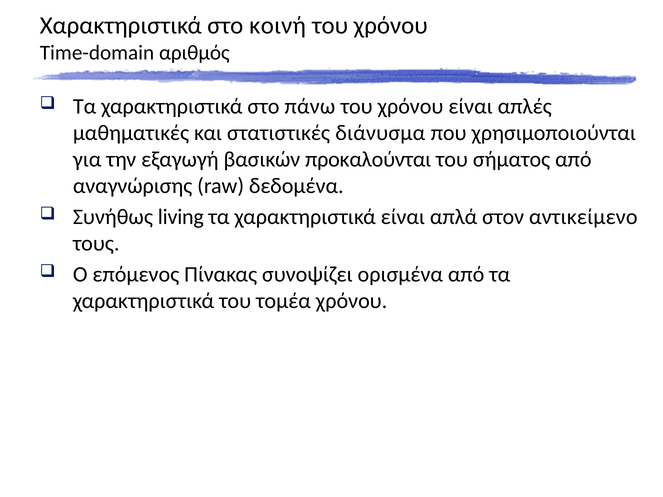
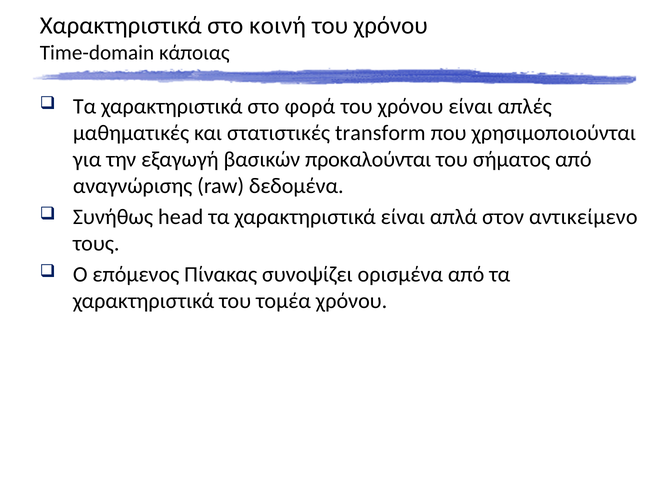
αριθμός: αριθμός -> κάποιας (194, 53)
πάνω: πάνω -> φορά (310, 107)
διάνυσμα: διάνυσμα -> transform (380, 133)
living: living -> head (181, 217)
